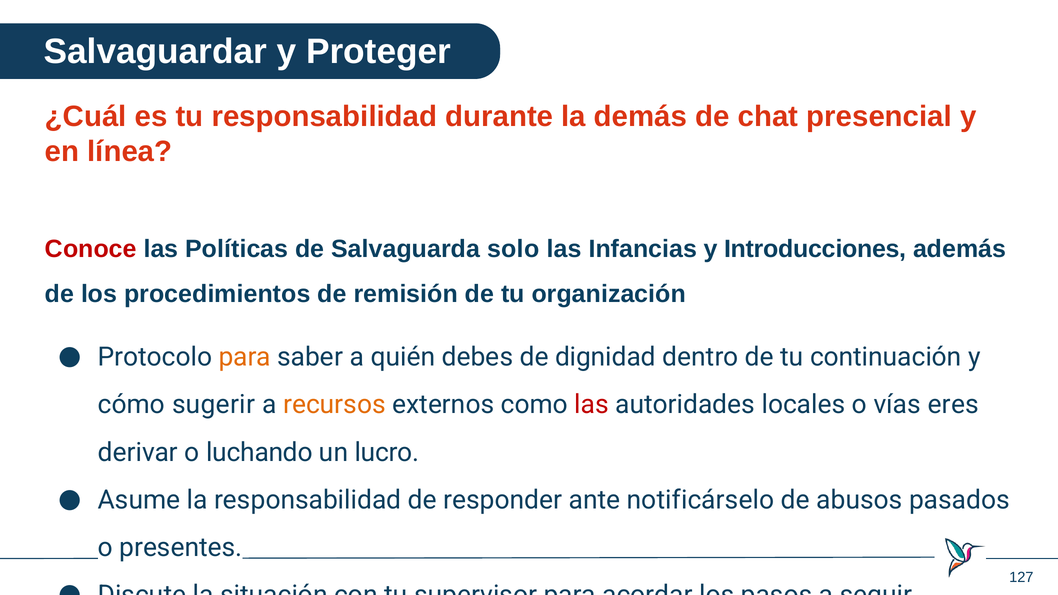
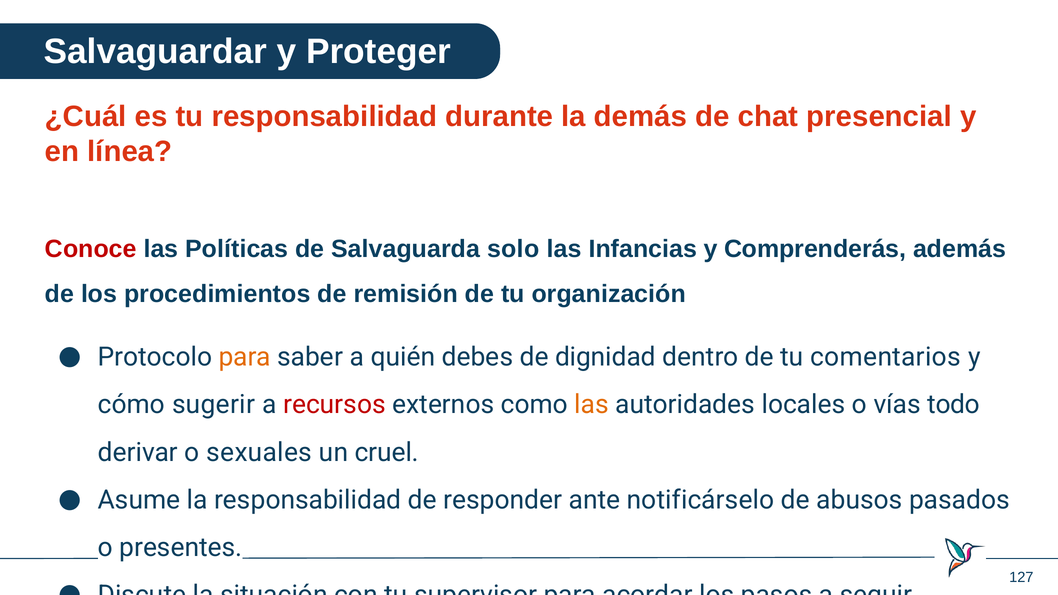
Introducciones: Introducciones -> Comprenderás (815, 249)
continuación: continuación -> comentarios (886, 357)
recursos colour: orange -> red (334, 405)
las colour: red -> orange (592, 405)
eres: eres -> todo (954, 405)
luchando: luchando -> sexuales (259, 452)
lucro: lucro -> cruel (387, 452)
